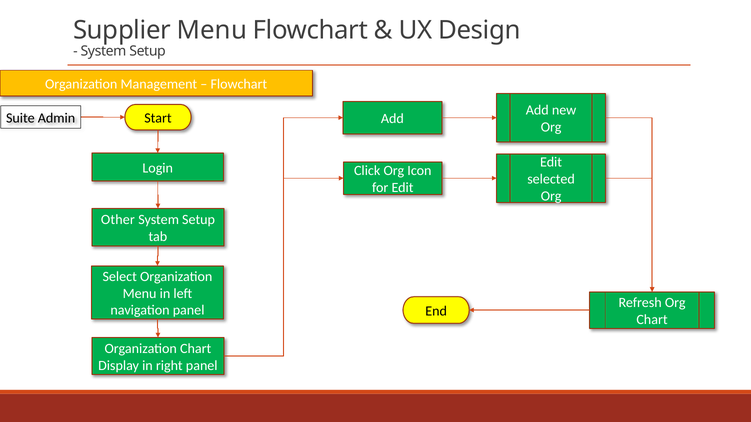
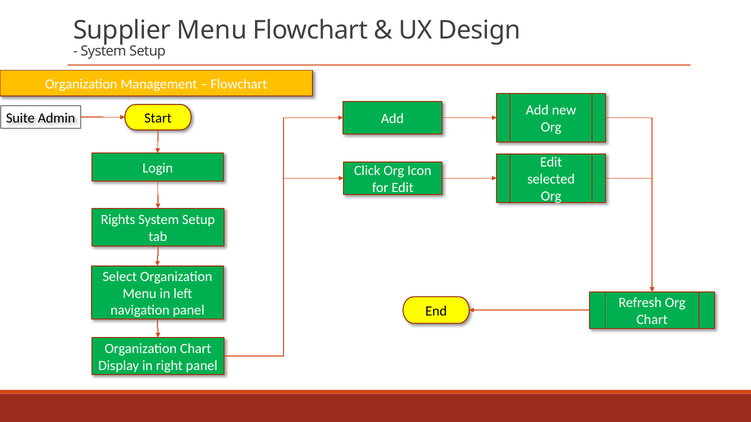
Other: Other -> Rights (118, 220)
